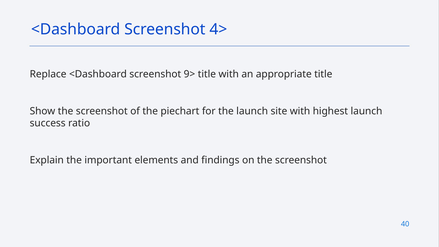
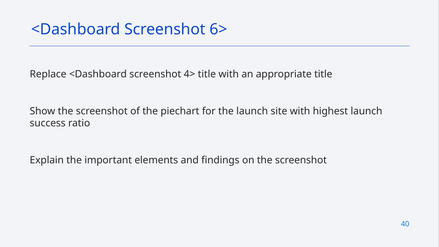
4>: 4> -> 6> (218, 29)
9>: 9> -> 4> (189, 74)
